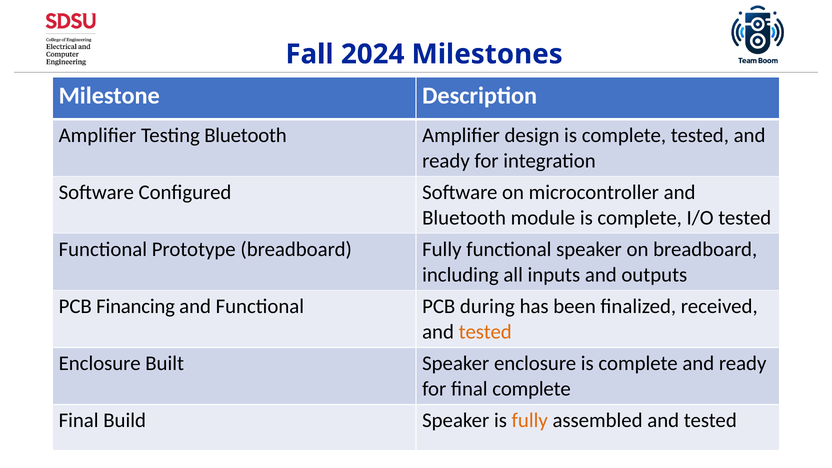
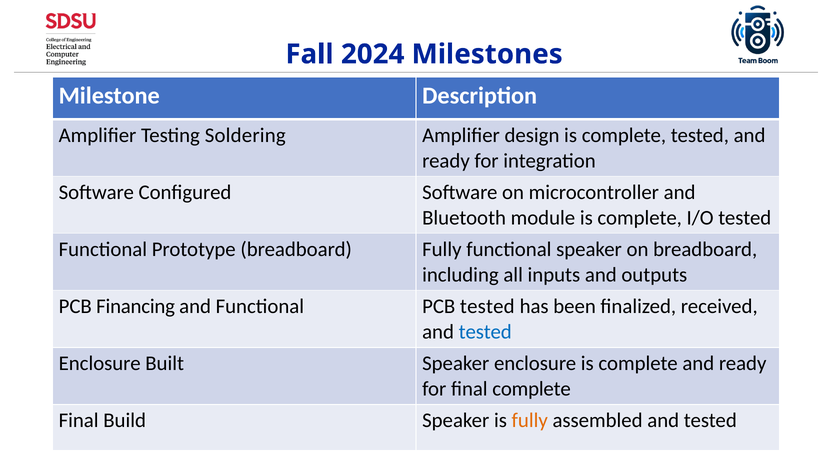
Testing Bluetooth: Bluetooth -> Soldering (245, 135)
PCB during: during -> tested (487, 306)
tested colour: orange -> blue (485, 332)
